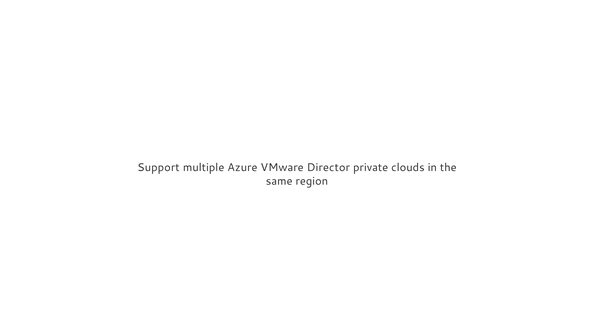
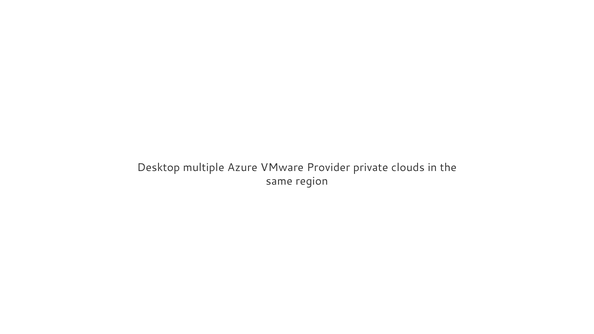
Support: Support -> Desktop (158, 168)
Director: Director -> Provider (328, 168)
